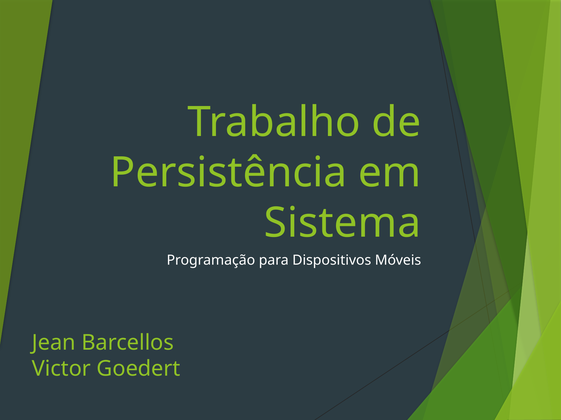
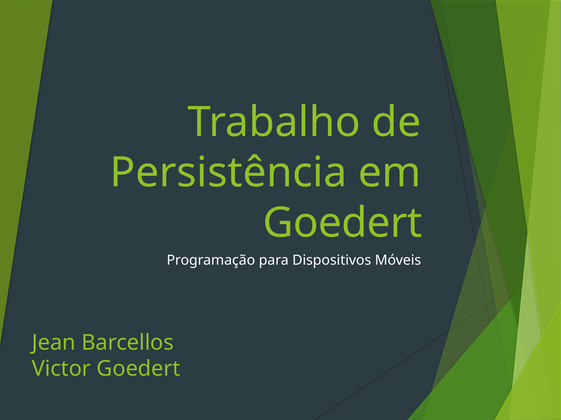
Sistema: Sistema -> Goedert (343, 223)
